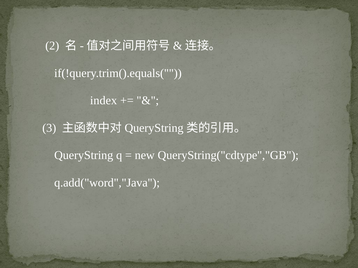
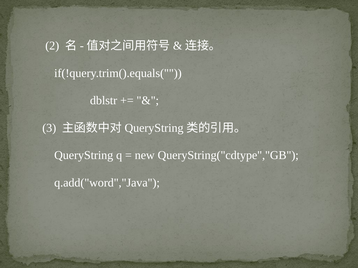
index: index -> dblstr (104, 101)
